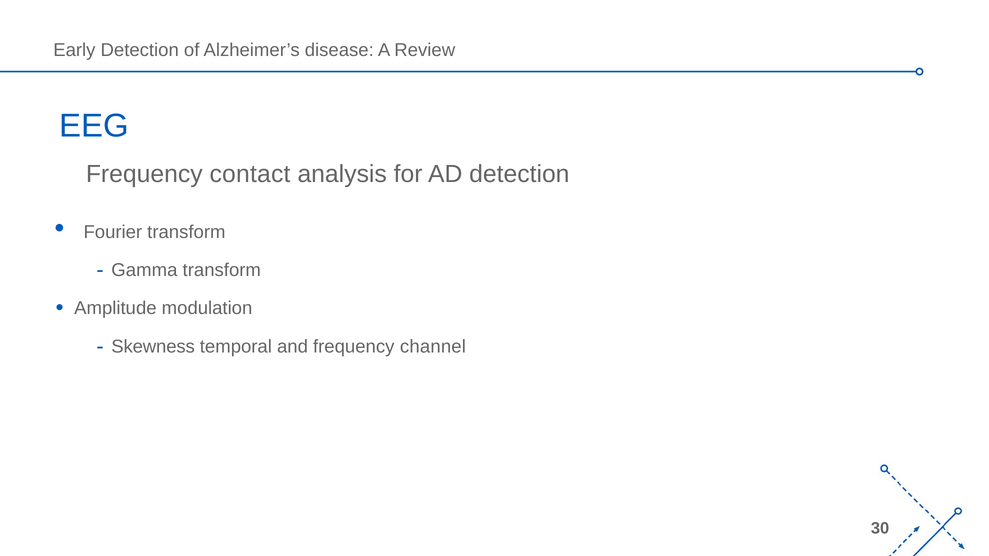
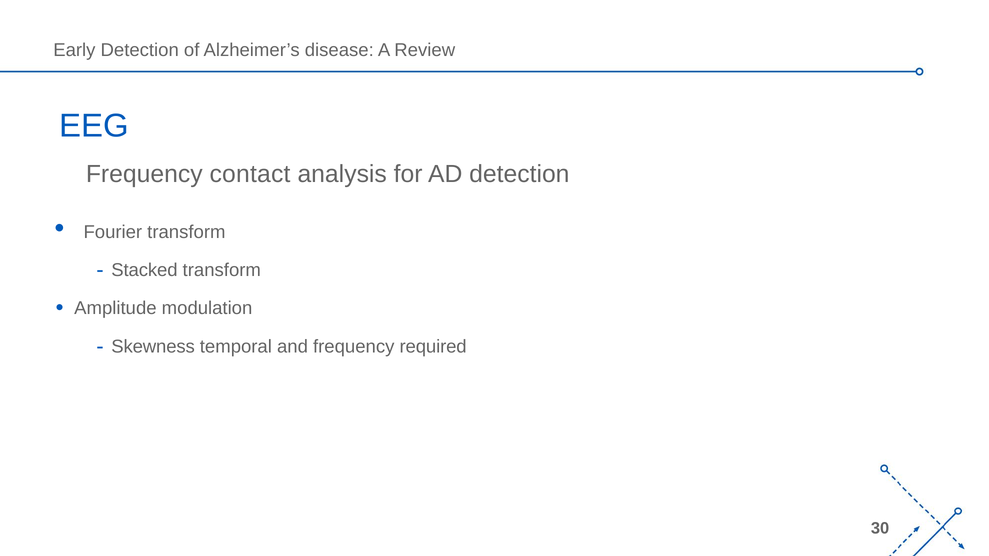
Gamma: Gamma -> Stacked (144, 270)
channel: channel -> required (433, 347)
